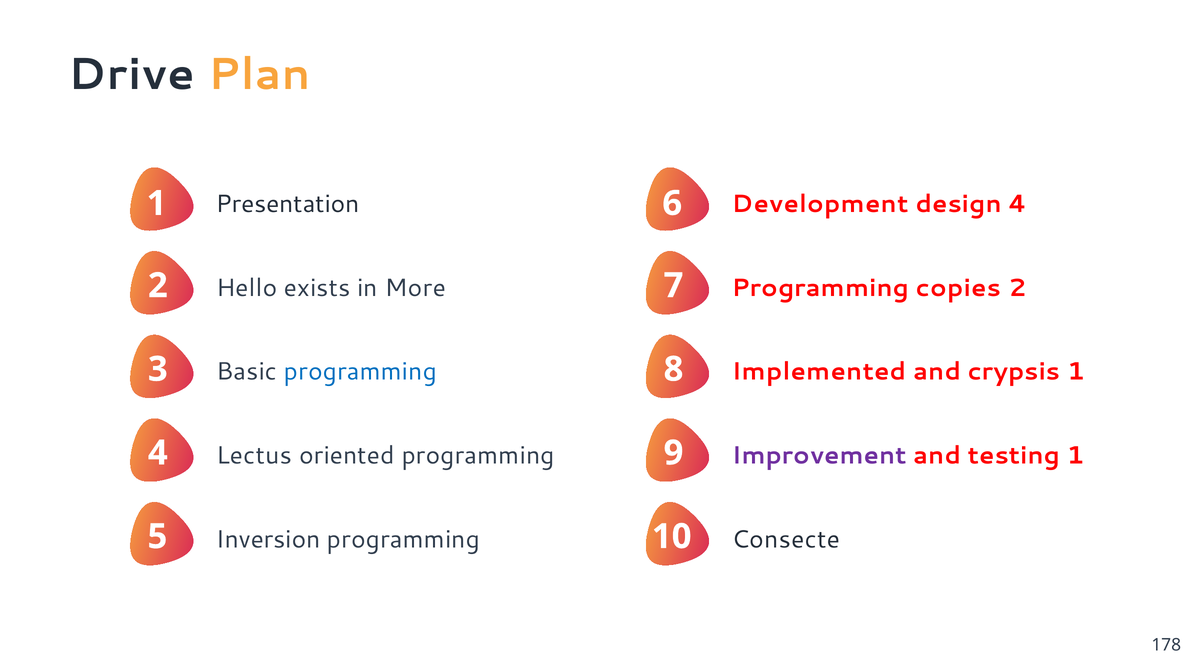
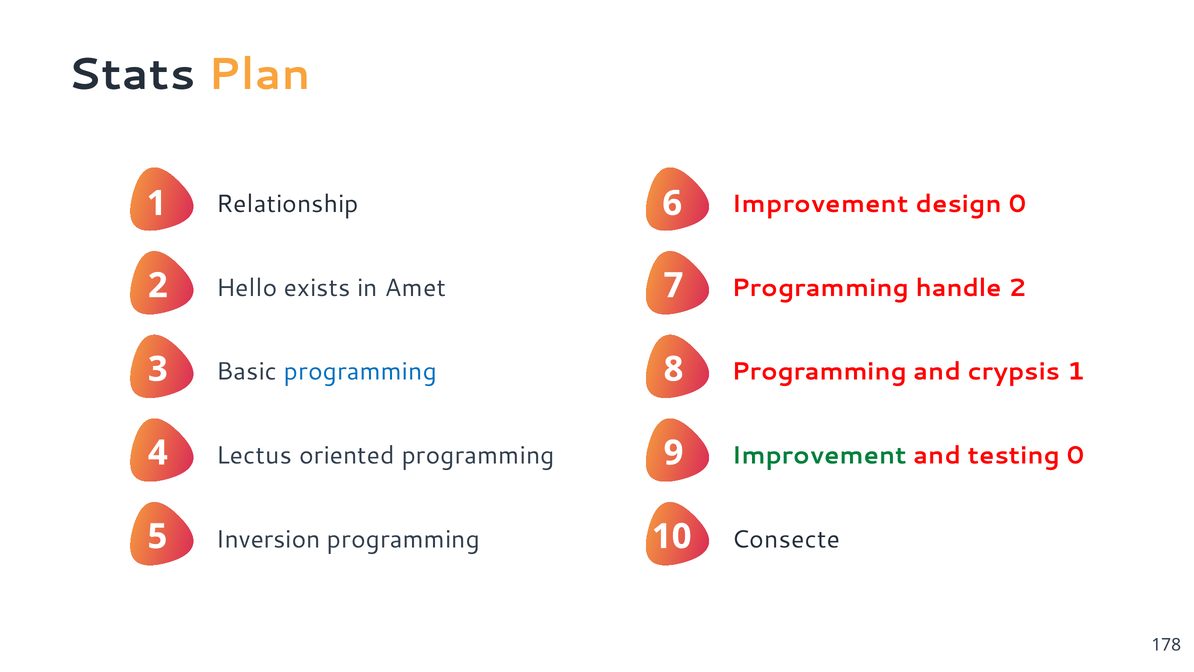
Drive: Drive -> Stats (132, 74)
6 Development: Development -> Improvement (820, 204)
design 4: 4 -> 0 (1017, 204)
Presentation: Presentation -> Relationship (287, 204)
More: More -> Amet (416, 288)
copies: copies -> handle (959, 288)
Implemented: Implemented -> Programming (819, 372)
Improvement colour: purple -> green (819, 455)
testing 1: 1 -> 0 (1076, 455)
